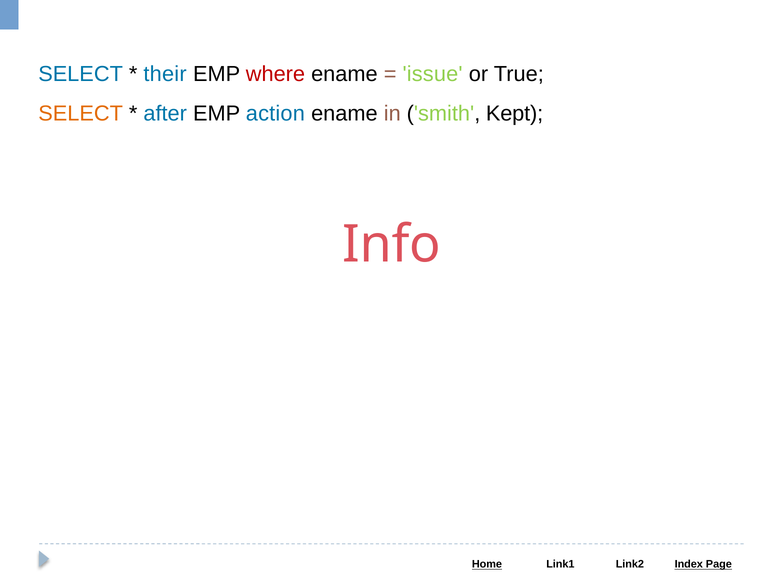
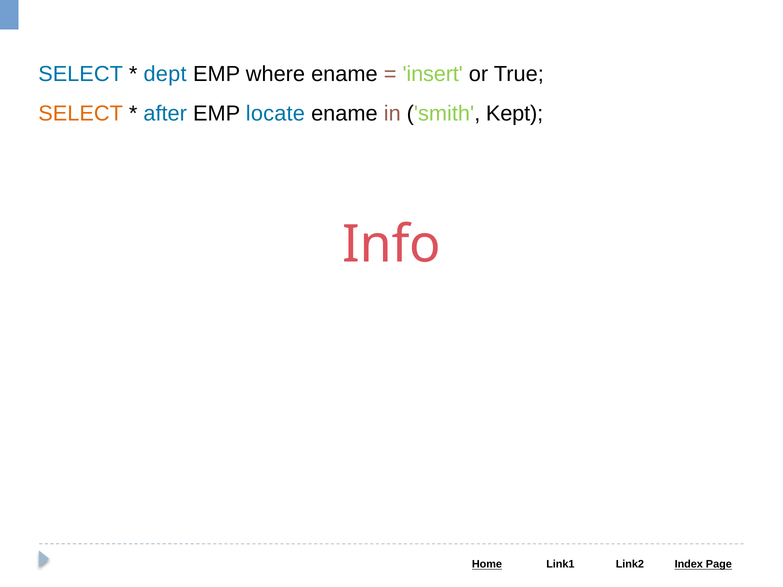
their: their -> dept (165, 74)
where colour: red -> black (275, 74)
issue: issue -> insert (433, 74)
action: action -> locate (275, 113)
